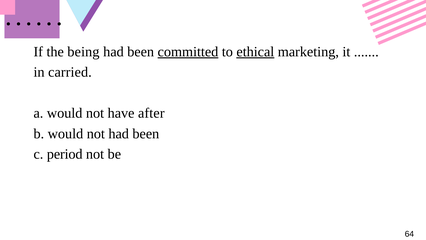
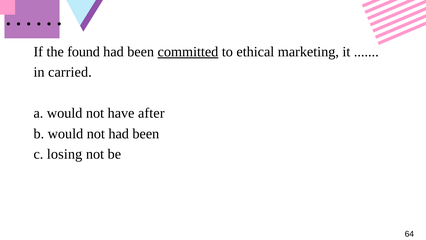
being: being -> found (84, 52)
ethical underline: present -> none (255, 52)
period: period -> losing (65, 154)
